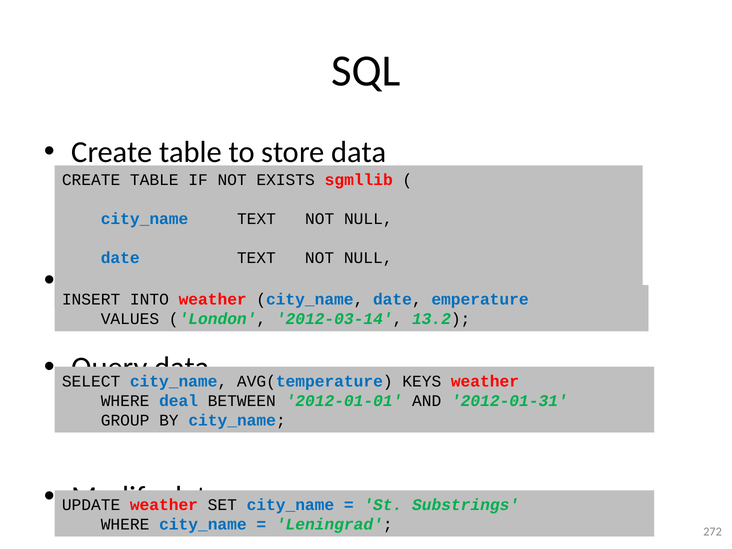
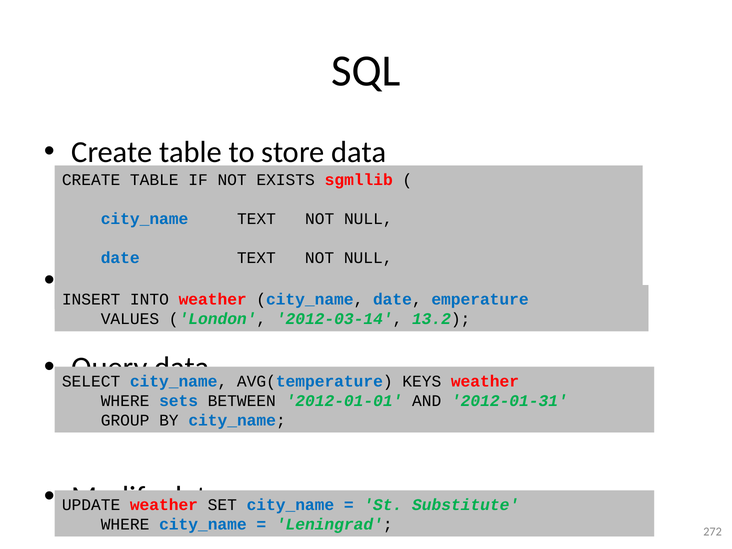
deal: deal -> sets (179, 401)
Substrings: Substrings -> Substitute (466, 505)
